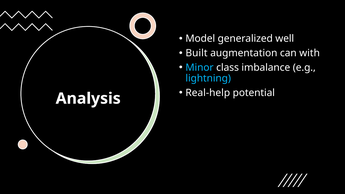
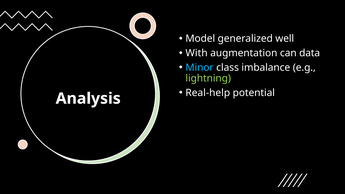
Built: Built -> With (197, 53)
with: with -> data (310, 53)
lightning colour: light blue -> light green (208, 78)
